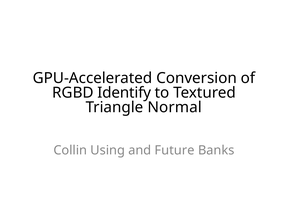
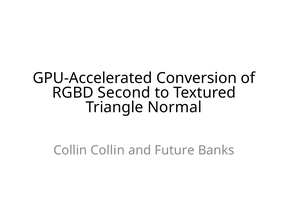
Identify: Identify -> Second (124, 93)
Collin Using: Using -> Collin (108, 150)
